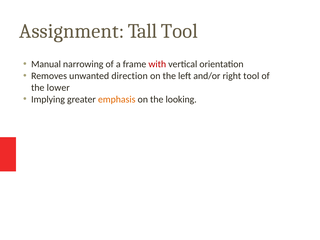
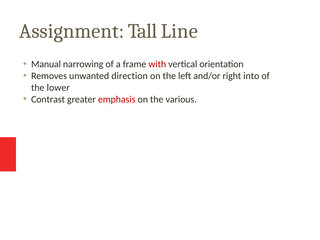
Tall Tool: Tool -> Line (179, 31)
right tool: tool -> into (251, 76)
Implying: Implying -> Contrast (48, 99)
emphasis colour: orange -> red (117, 99)
looking: looking -> various (181, 99)
